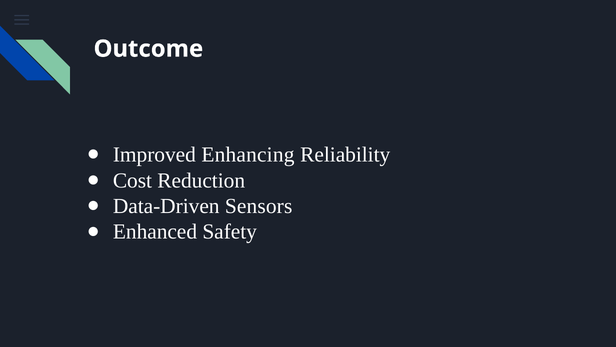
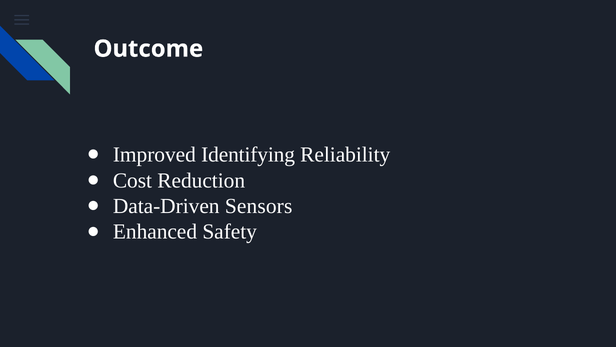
Enhancing: Enhancing -> Identifying (248, 155)
